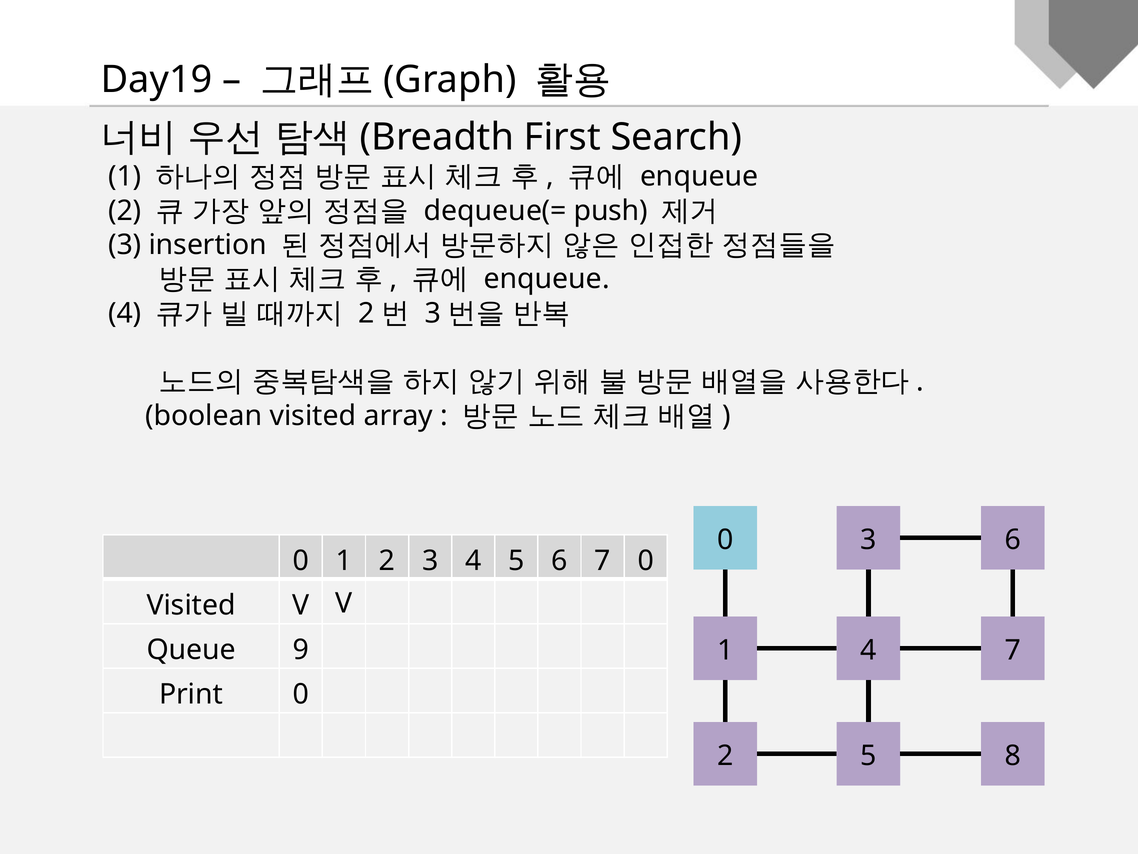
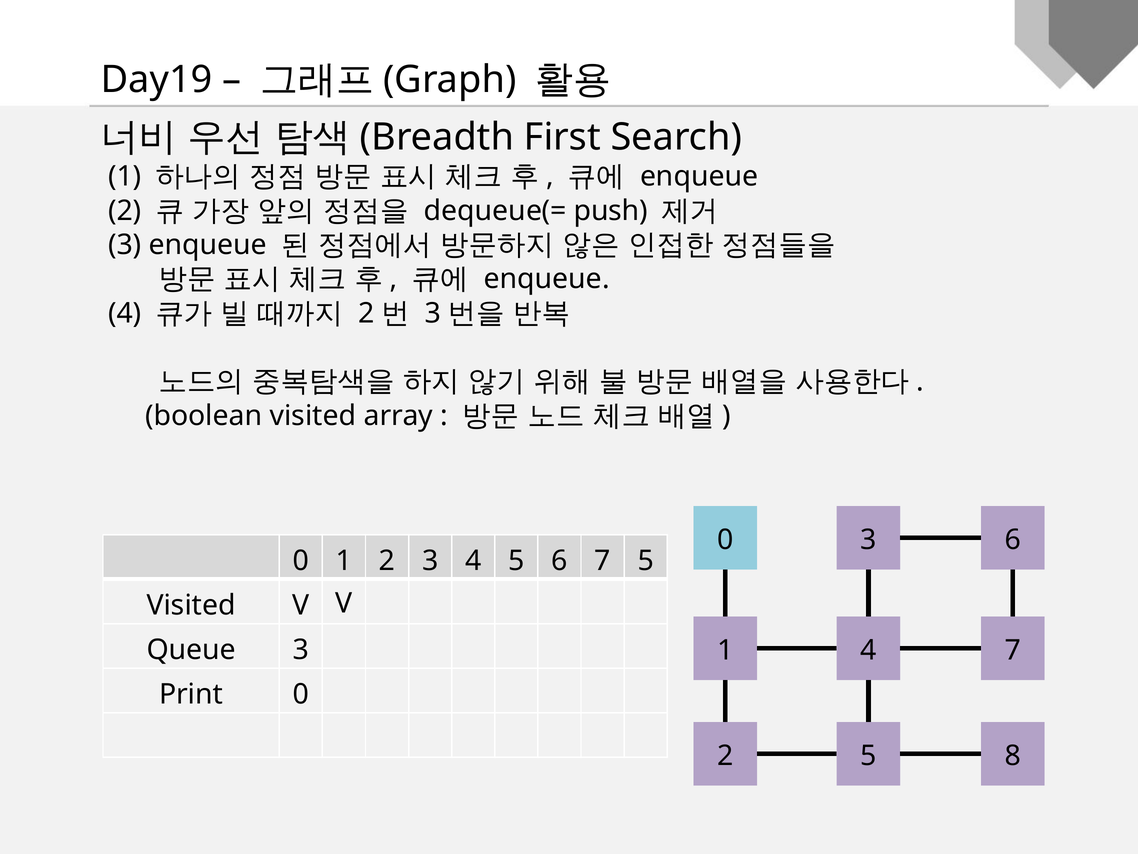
3 insertion: insertion -> enqueue (208, 245)
7 0: 0 -> 5 (646, 560)
Queue 9: 9 -> 3 (301, 649)
